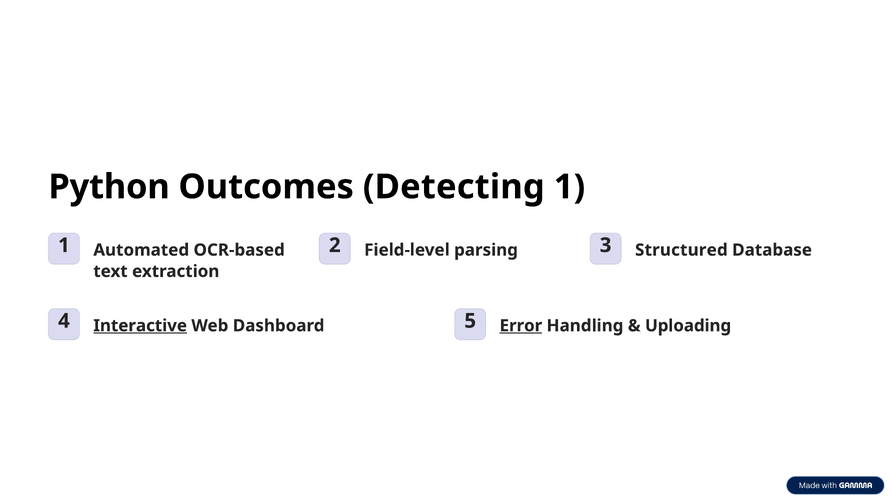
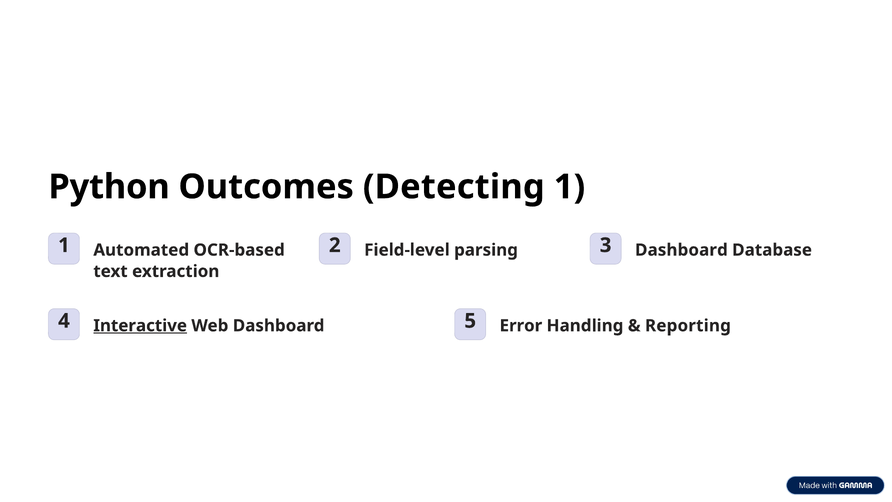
3 Structured: Structured -> Dashboard (681, 250)
Error underline: present -> none (521, 326)
Uploading: Uploading -> Reporting (688, 326)
